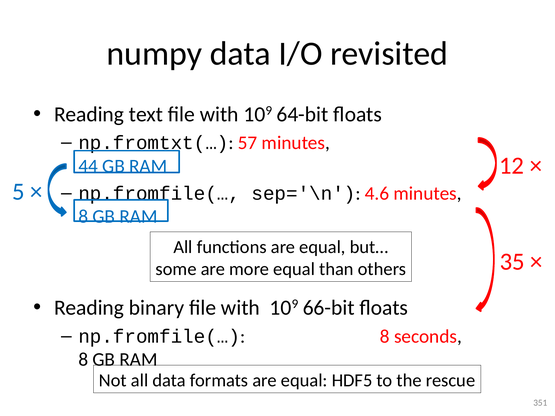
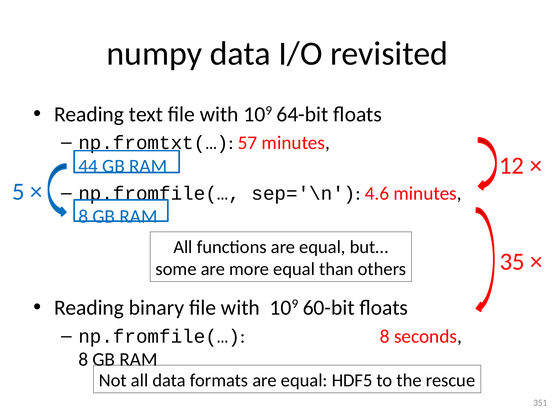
66-bit: 66-bit -> 60-bit (329, 308)
